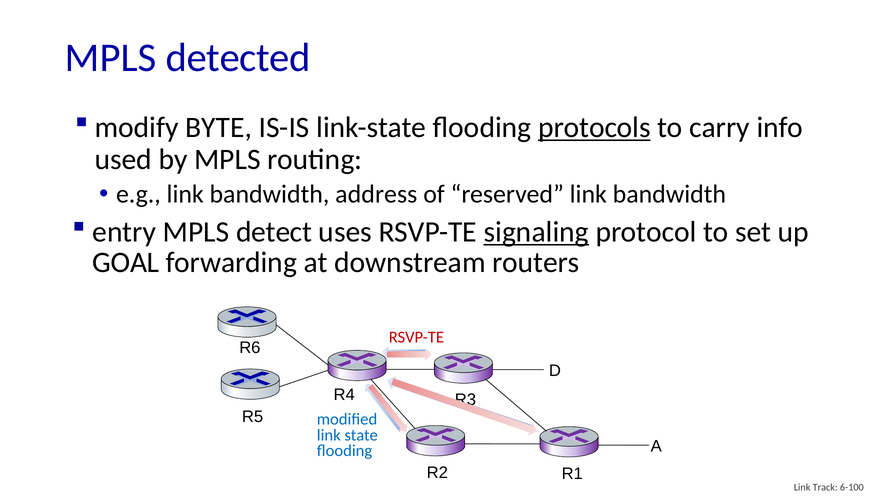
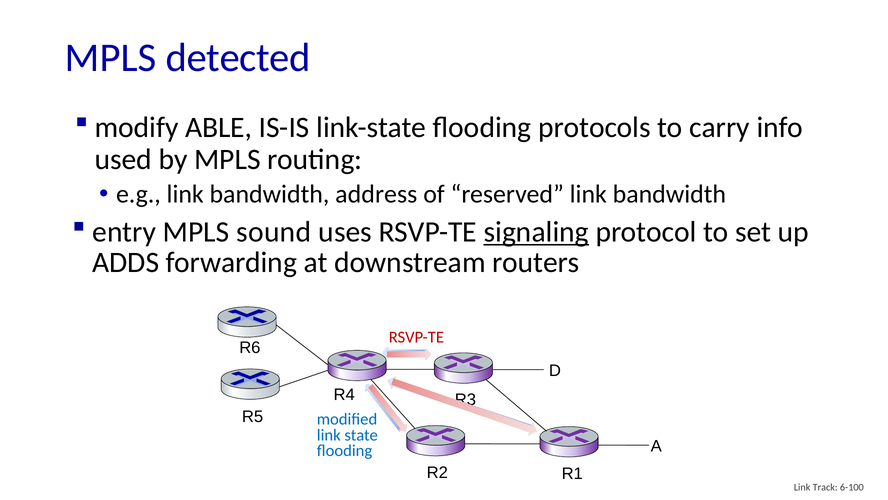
BYTE: BYTE -> ABLE (219, 127)
protocols underline: present -> none (594, 127)
detect: detect -> sound (274, 232)
GOAL: GOAL -> ADDS (126, 262)
